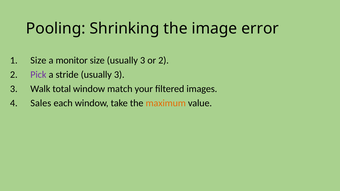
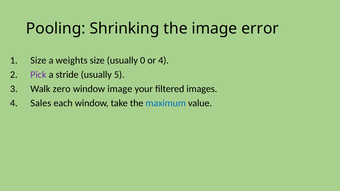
monitor: monitor -> weights (72, 60)
size usually 3: 3 -> 0 (143, 60)
or 2: 2 -> 4 (164, 60)
stride usually 3: 3 -> 5 (119, 75)
total: total -> zero (62, 89)
window match: match -> image (120, 89)
maximum colour: orange -> blue (166, 103)
